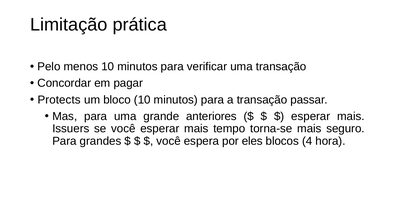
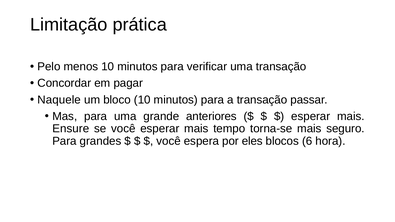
Protects: Protects -> Naquele (59, 100)
Issuers: Issuers -> Ensure (71, 129)
4: 4 -> 6 (307, 141)
